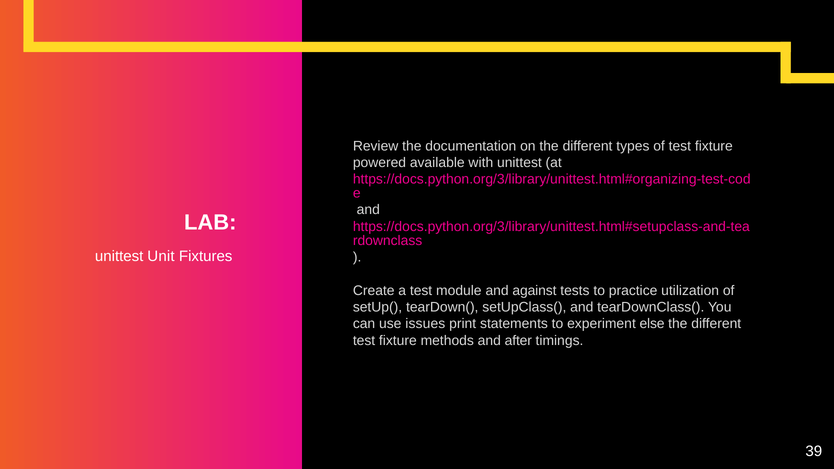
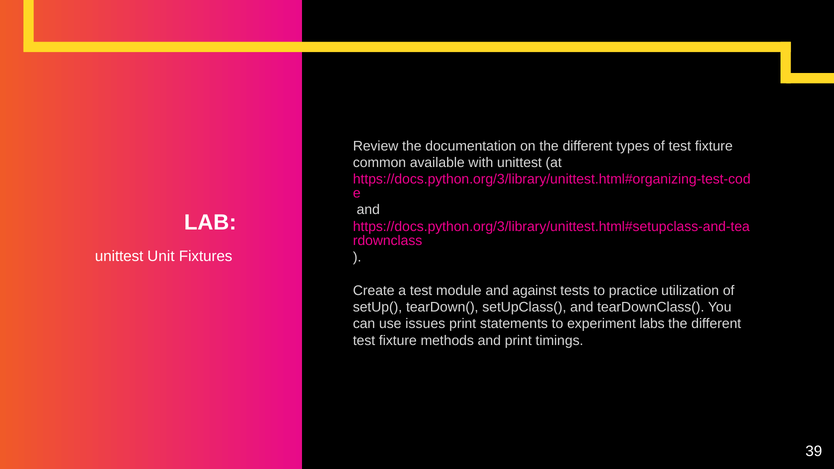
powered: powered -> common (379, 163)
else: else -> labs (652, 324)
and after: after -> print (518, 341)
